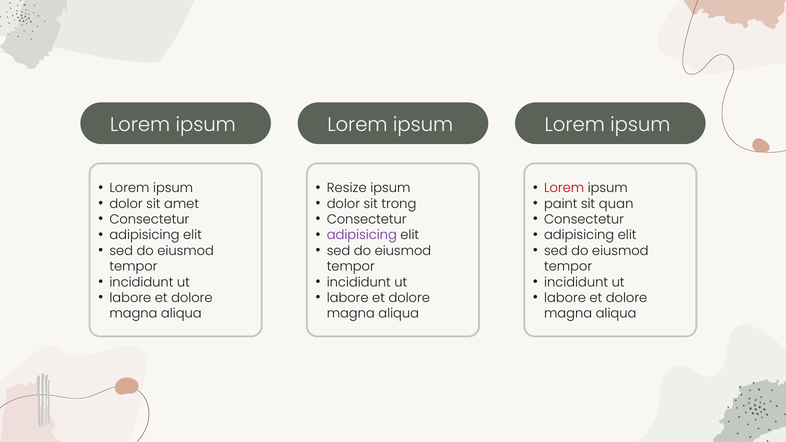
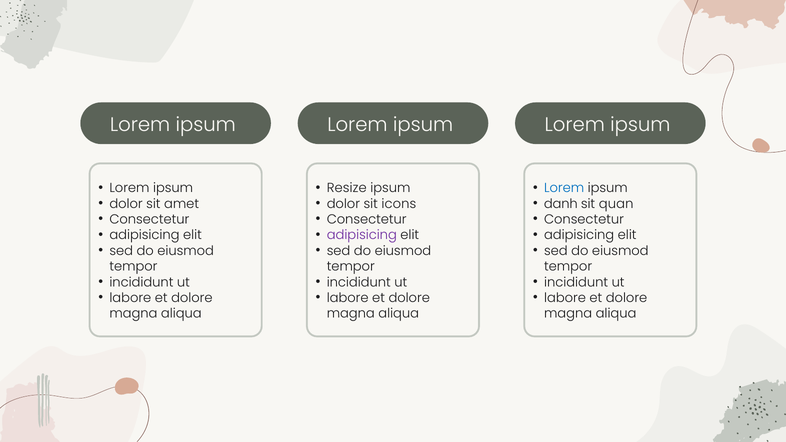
Lorem colour: red -> blue (564, 188)
trong: trong -> icons (399, 204)
paint: paint -> danh (561, 204)
